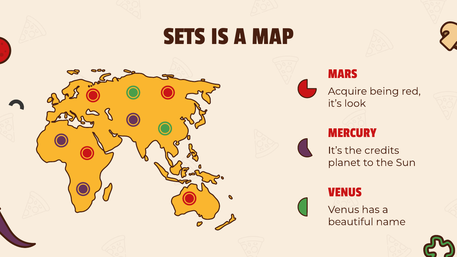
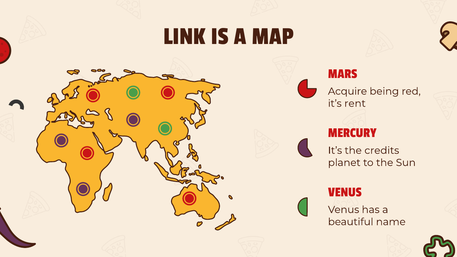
SETS: SETS -> LINK (184, 36)
look: look -> rent (355, 103)
